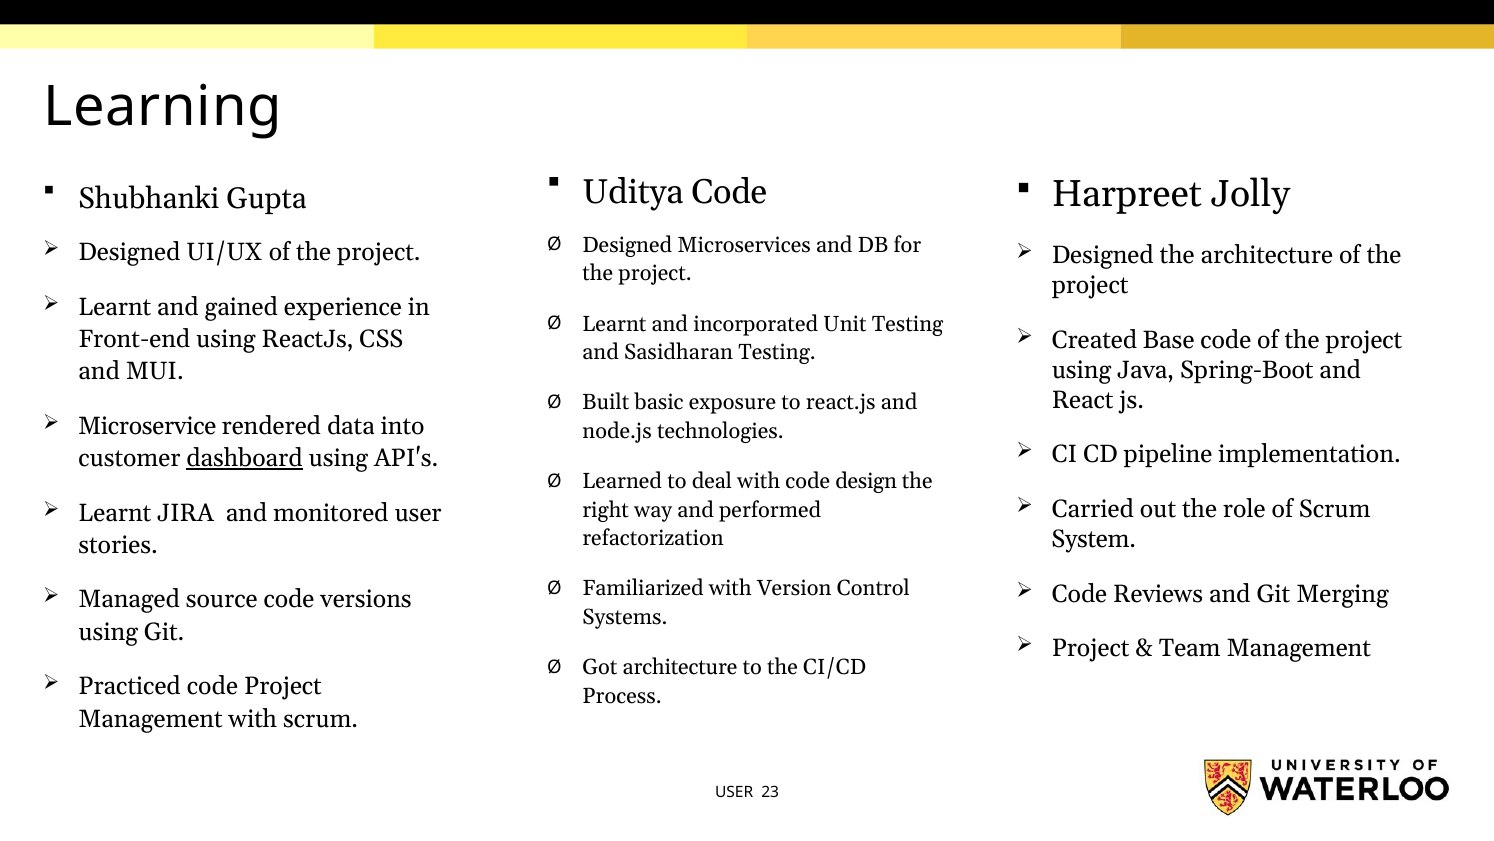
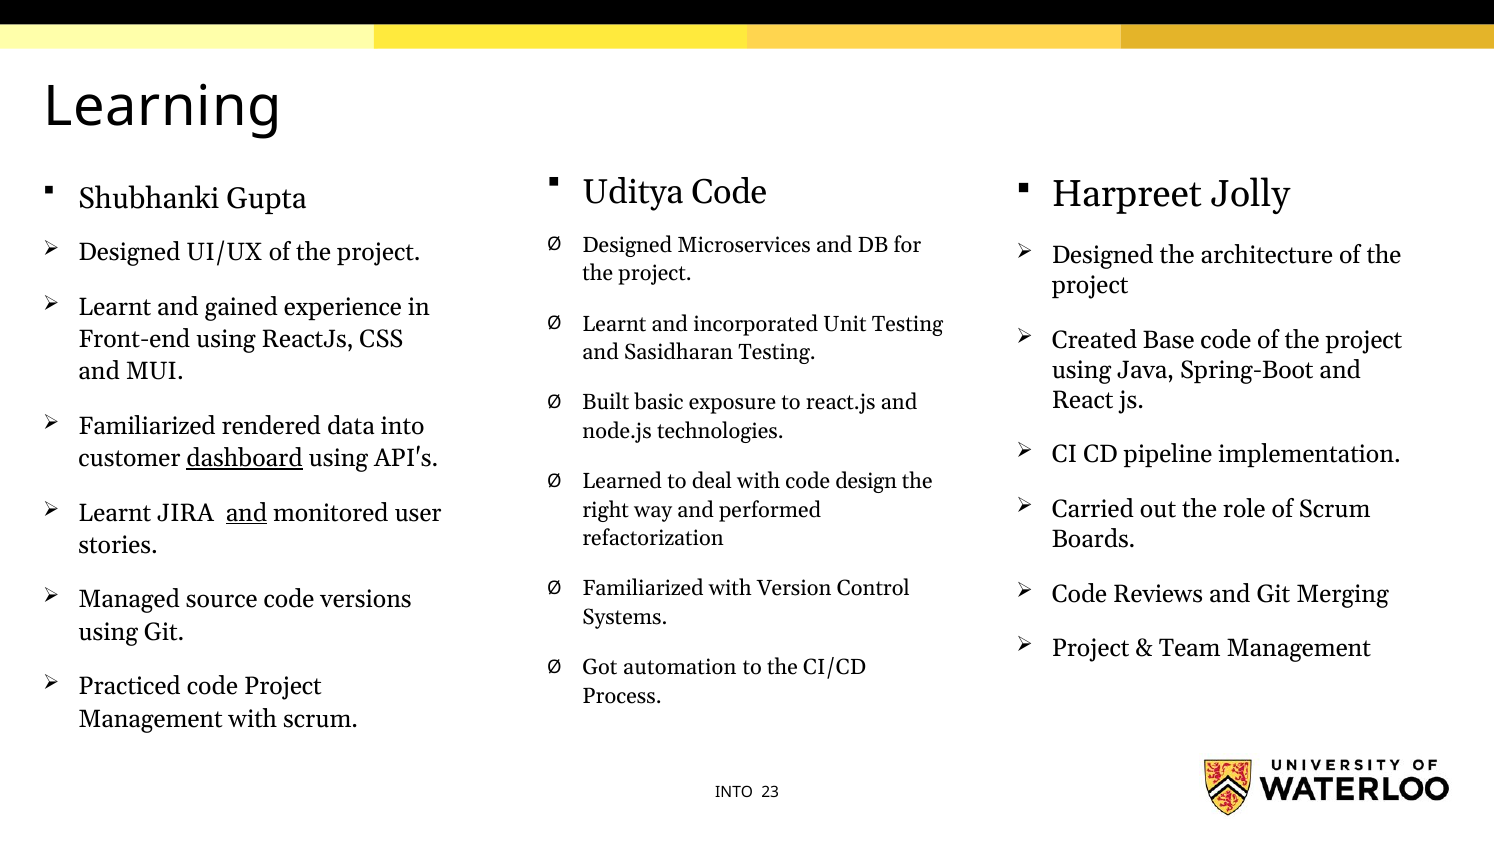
Microservice: Microservice -> Familiarized (147, 426)
and underline: none -> present (246, 513)
System: System -> Boards (1094, 539)
Got architecture: architecture -> automation (680, 667)
USER: USER -> INTO (734, 792)
